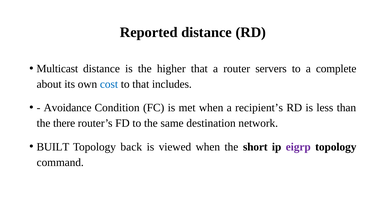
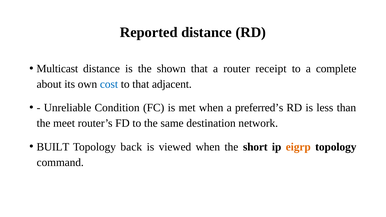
higher: higher -> shown (171, 69)
servers: servers -> receipt (271, 69)
includes: includes -> adjacent (172, 84)
Avoidance: Avoidance -> Unreliable (68, 108)
recipient’s: recipient’s -> preferred’s (259, 108)
there: there -> meet (64, 123)
eigrp colour: purple -> orange (298, 147)
